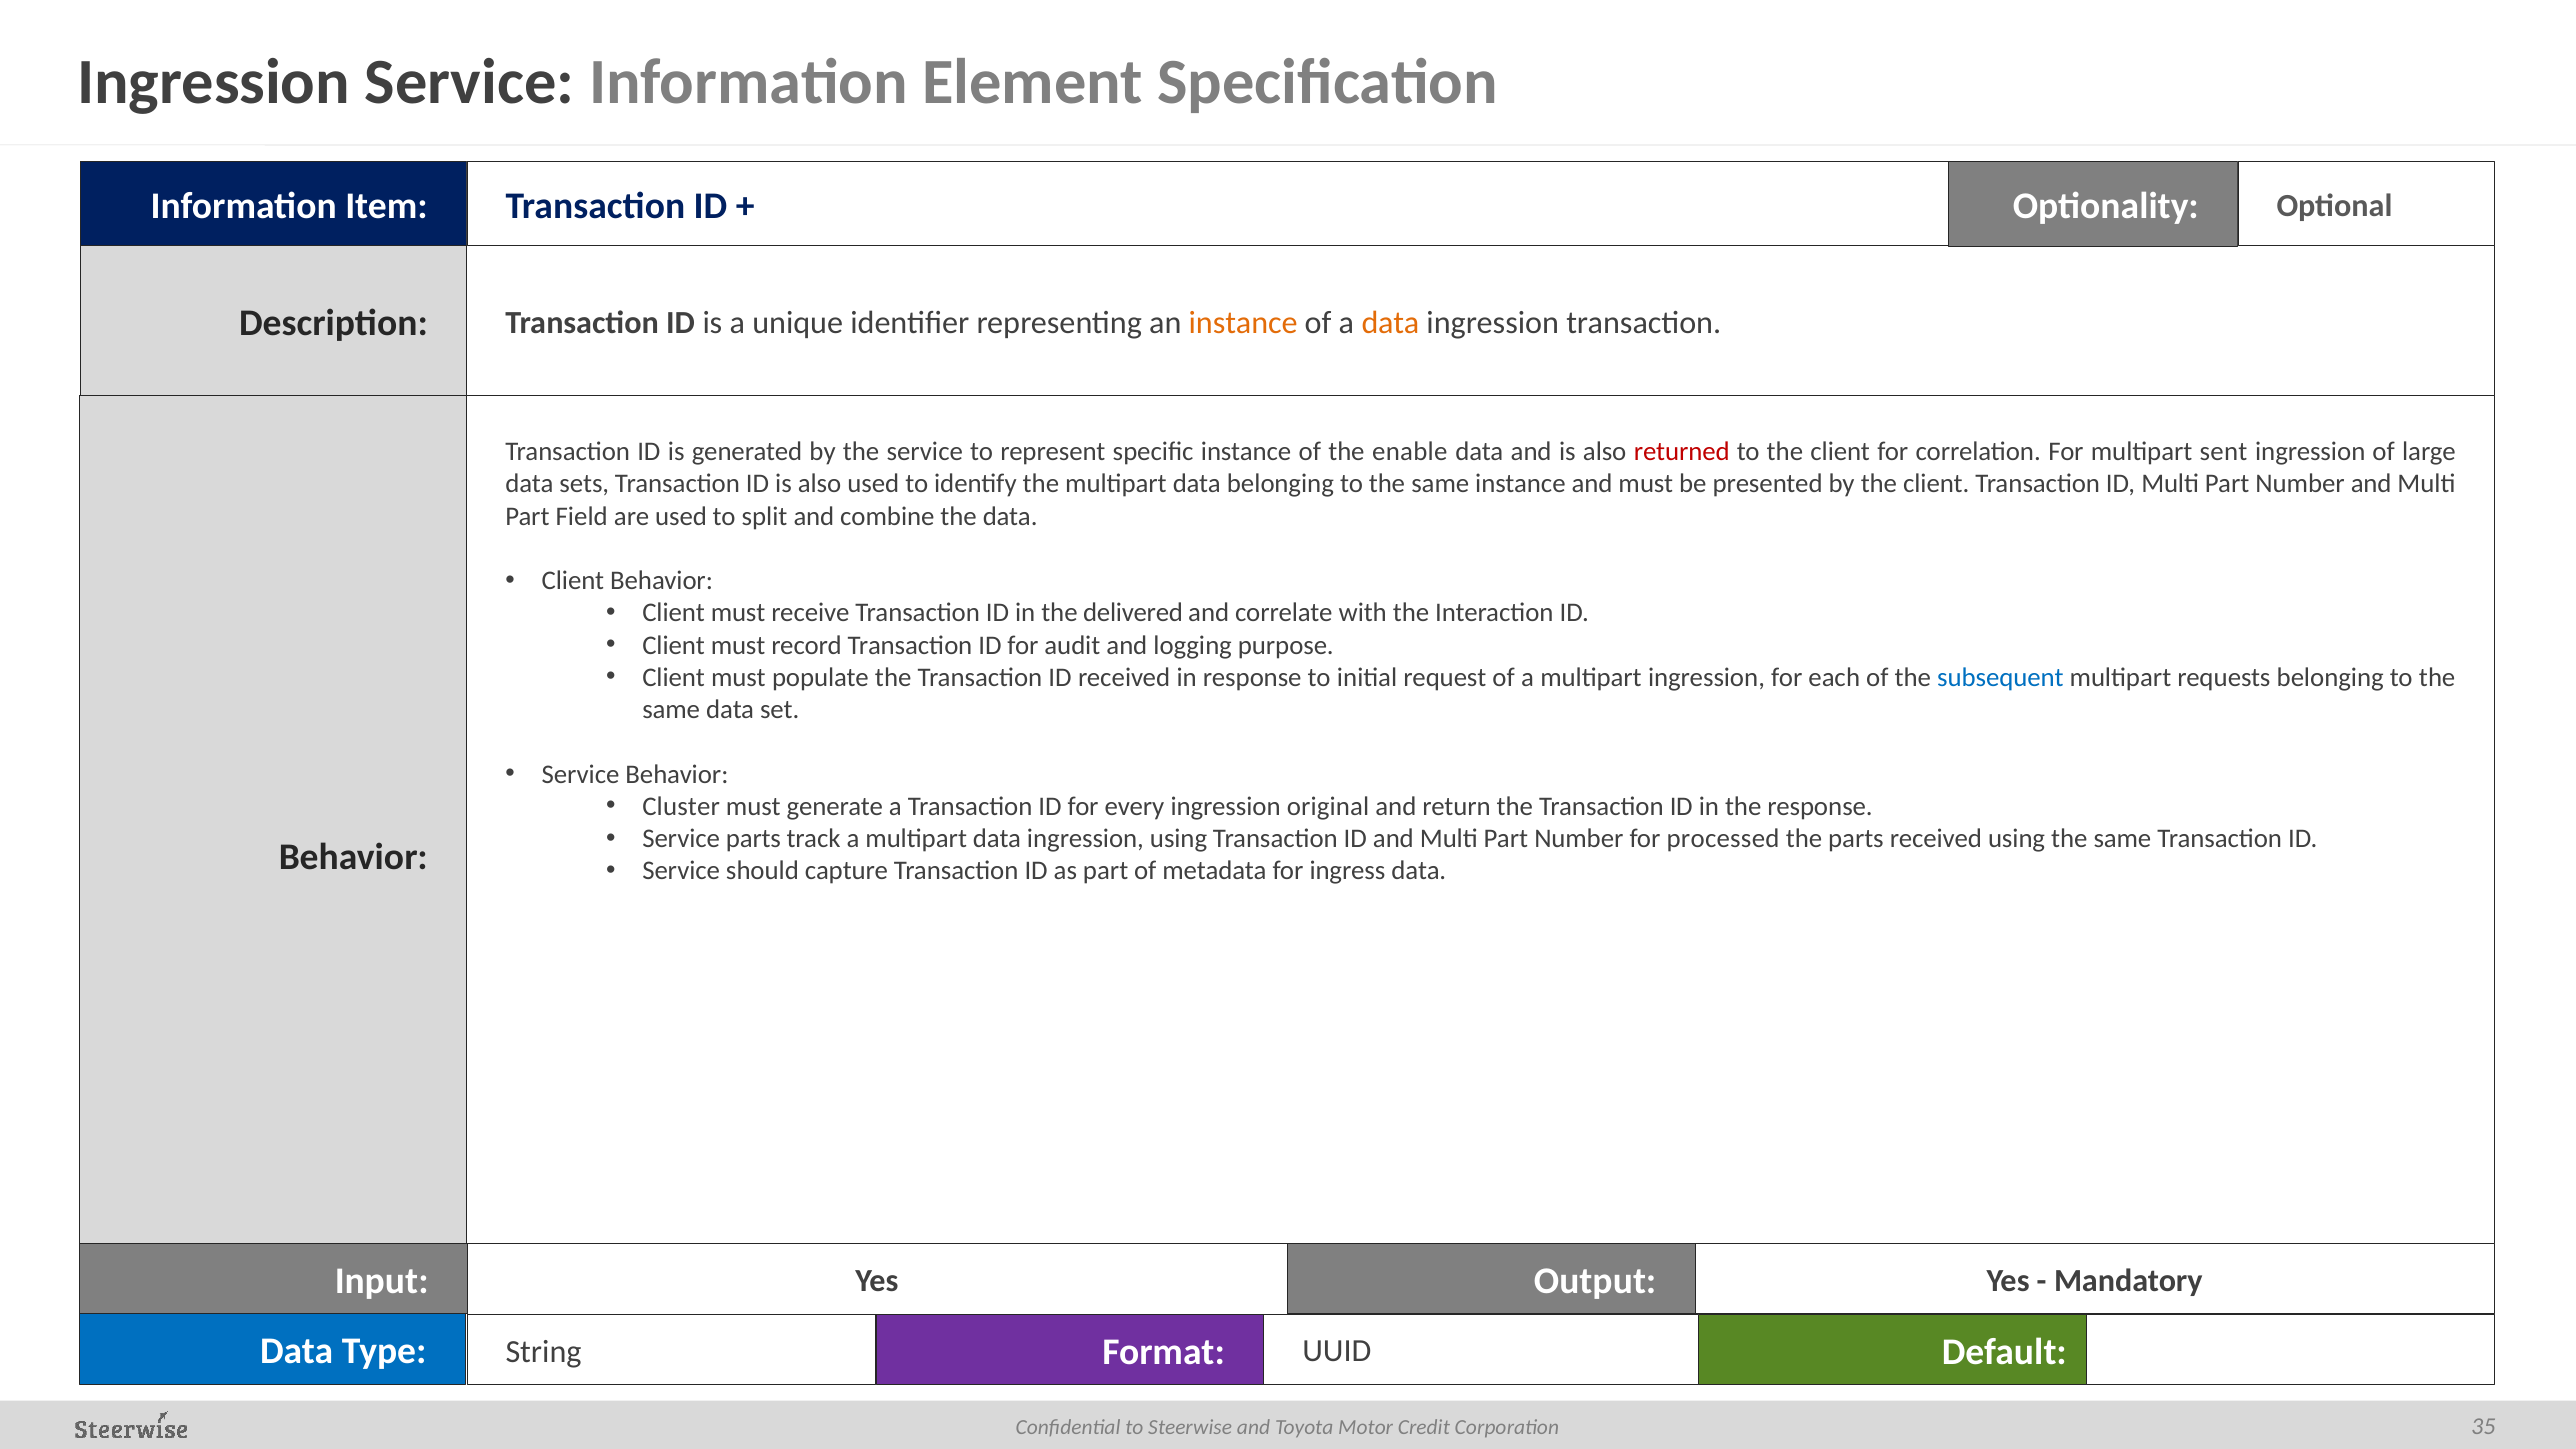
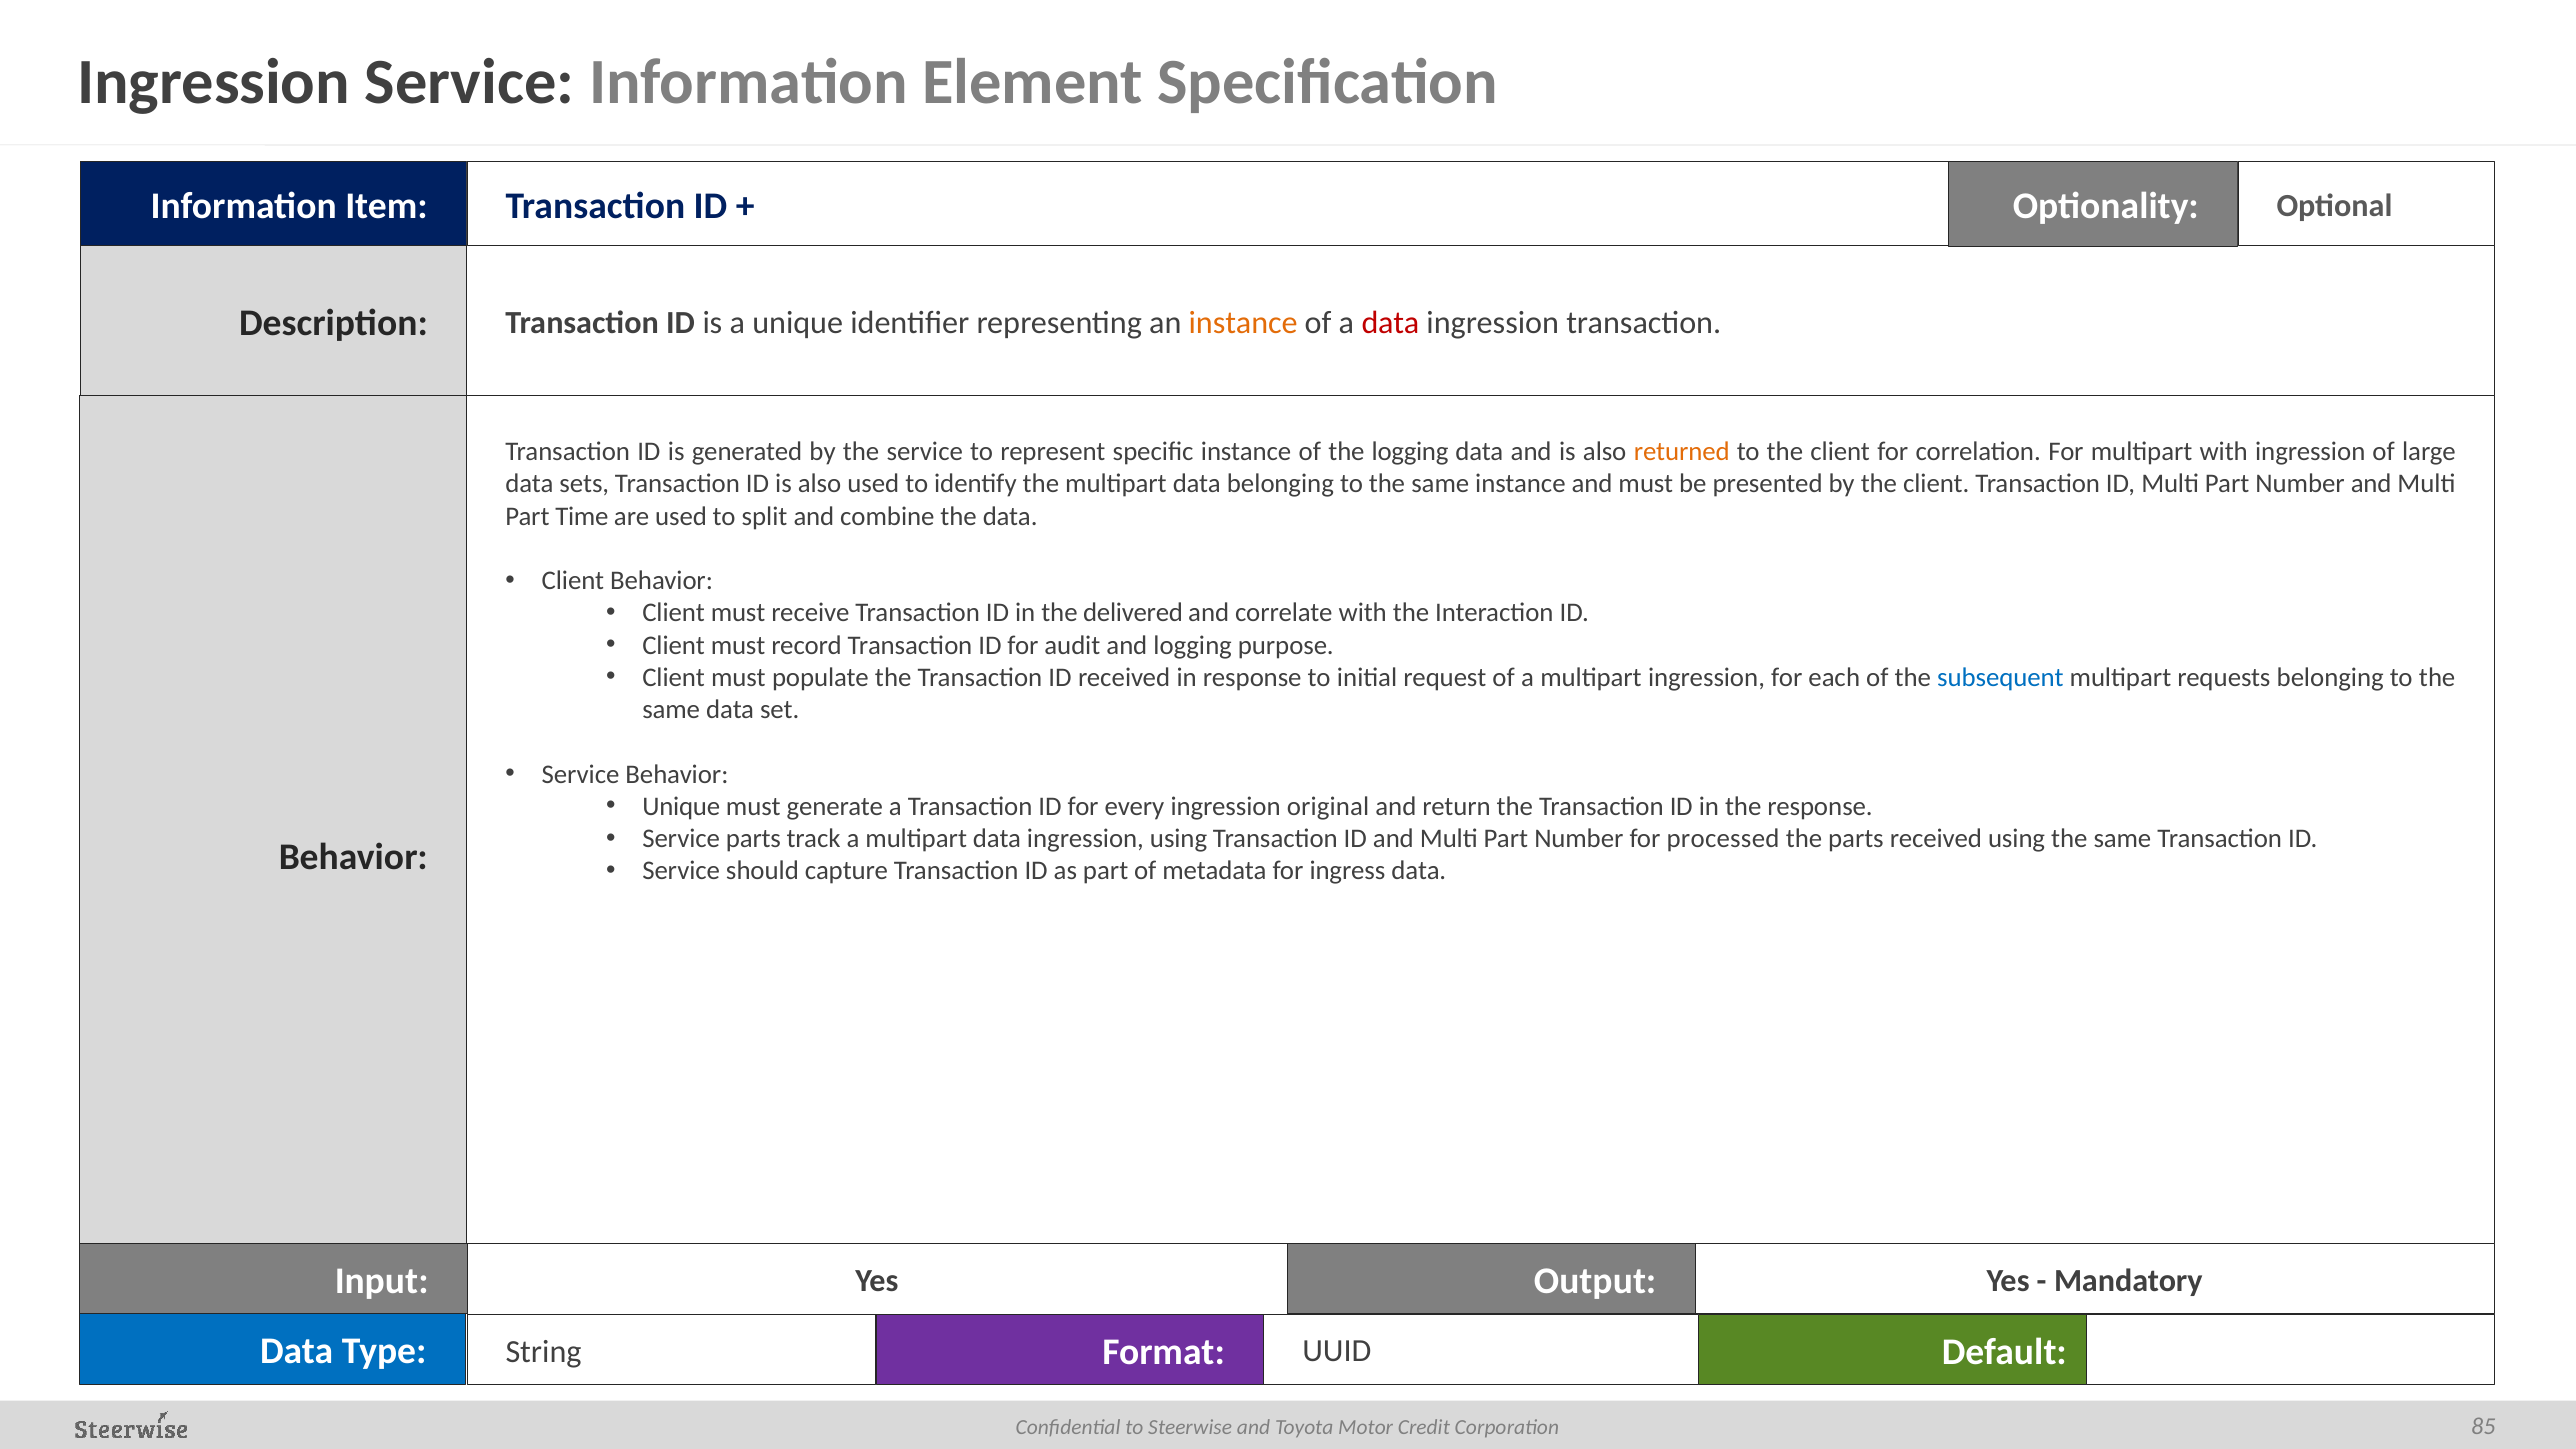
data colour: orange -> red (1390, 323)
the enable: enable -> logging (1410, 452)
returned colour: red -> orange (1682, 452)
multipart sent: sent -> with (2224, 452)
Field: Field -> Time (582, 516)
Cluster: Cluster -> Unique (681, 806)
35: 35 -> 85 (2483, 1426)
